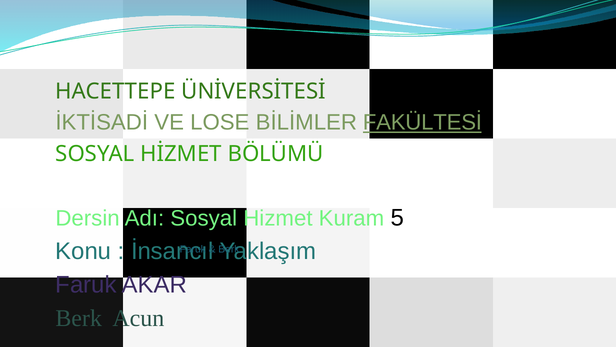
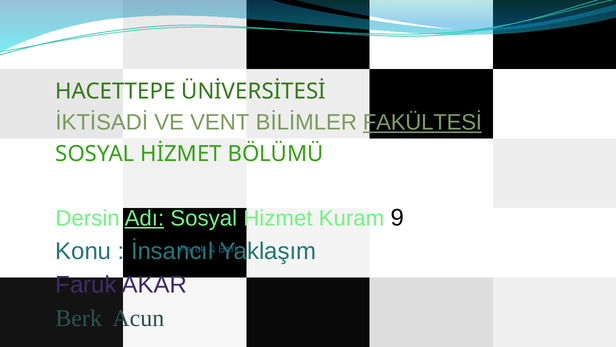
LOSE: LOSE -> VENT (220, 122)
Adı underline: none -> present (144, 218)
5: 5 -> 9 (398, 217)
